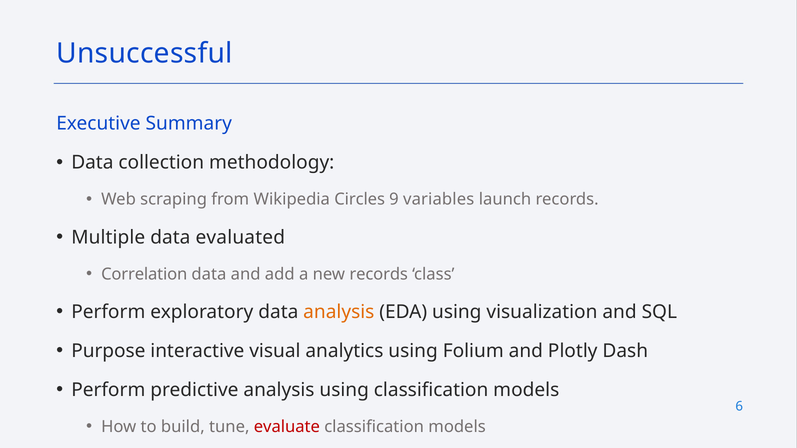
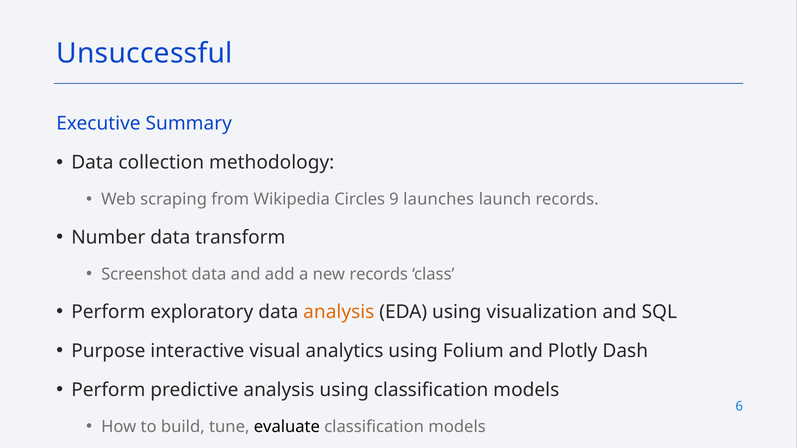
variables: variables -> launches (439, 200)
Multiple: Multiple -> Number (108, 237)
evaluated: evaluated -> transform (240, 237)
Correlation: Correlation -> Screenshot (144, 274)
evaluate colour: red -> black (287, 427)
